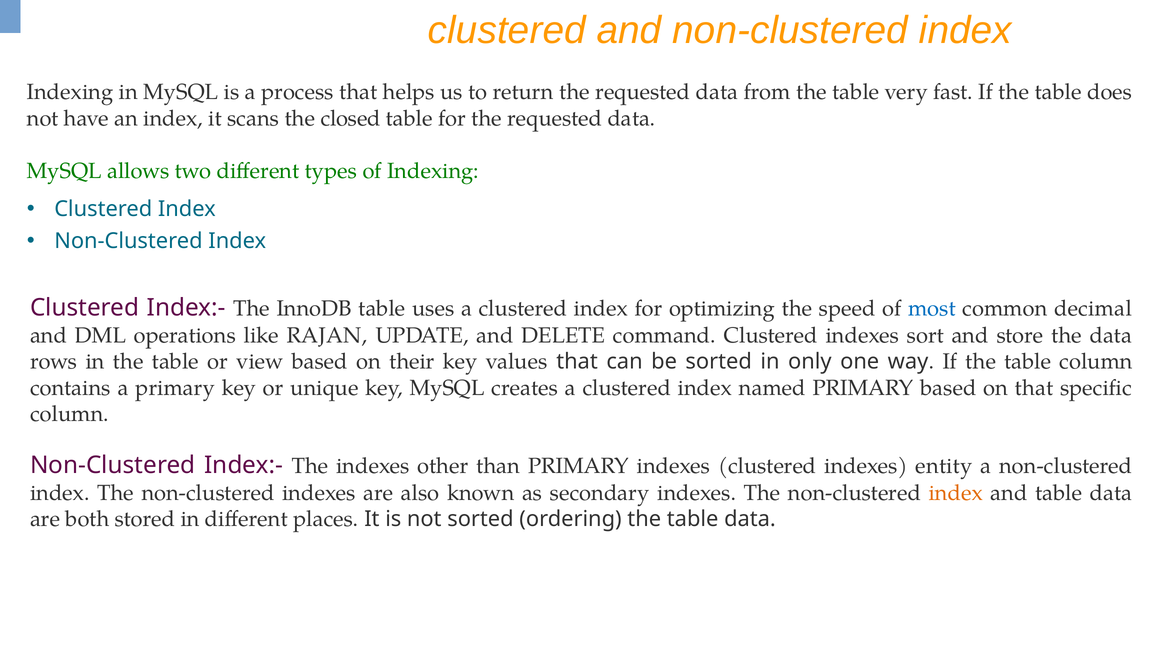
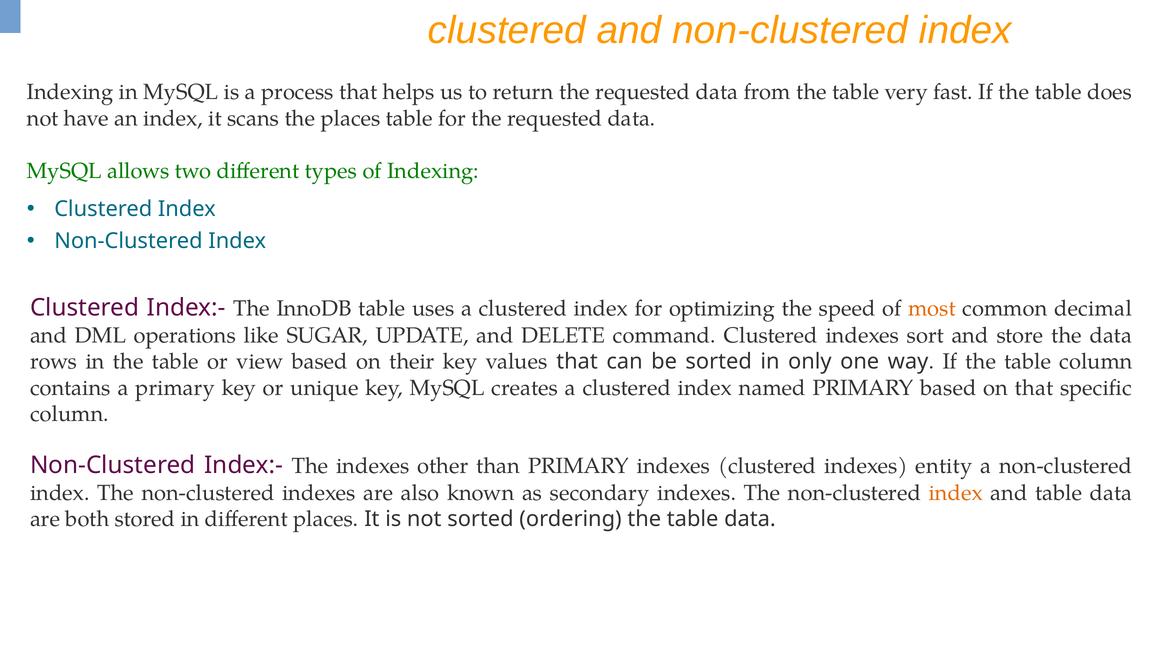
the closed: closed -> places (351, 118)
most colour: blue -> orange (932, 308)
RAJAN: RAJAN -> SUGAR (327, 335)
